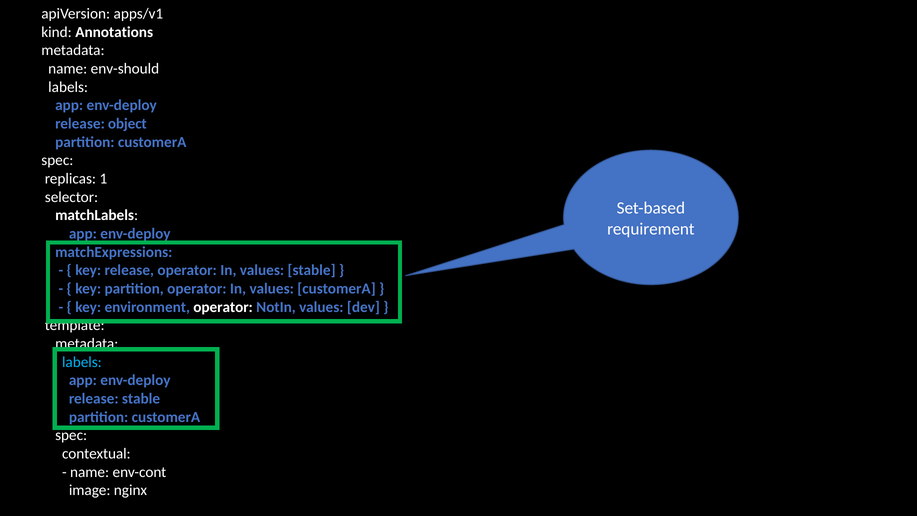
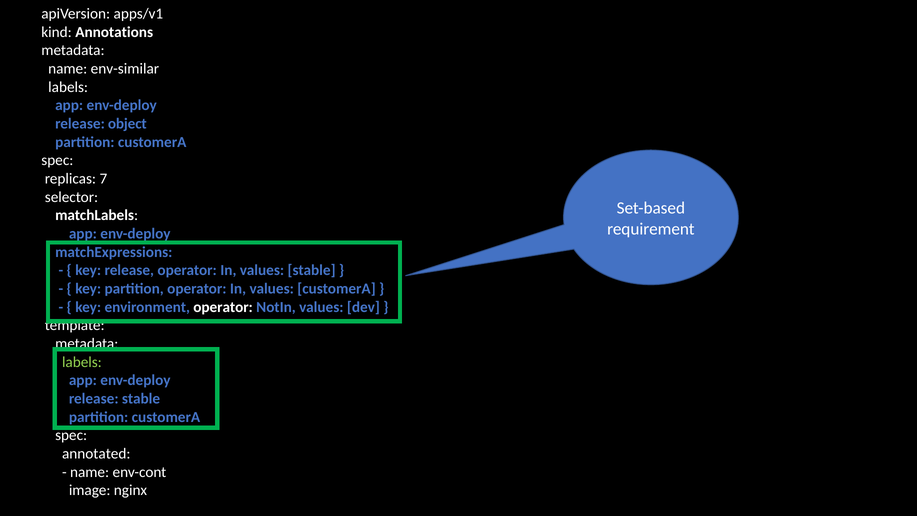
env-should: env-should -> env-similar (125, 69)
1: 1 -> 7 (103, 179)
labels colour: light blue -> light green (82, 362)
contextual: contextual -> annotated (96, 454)
